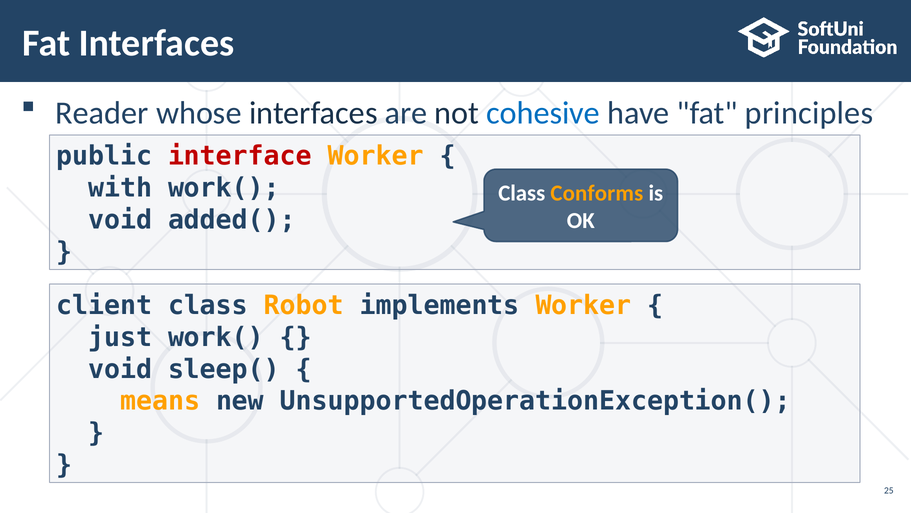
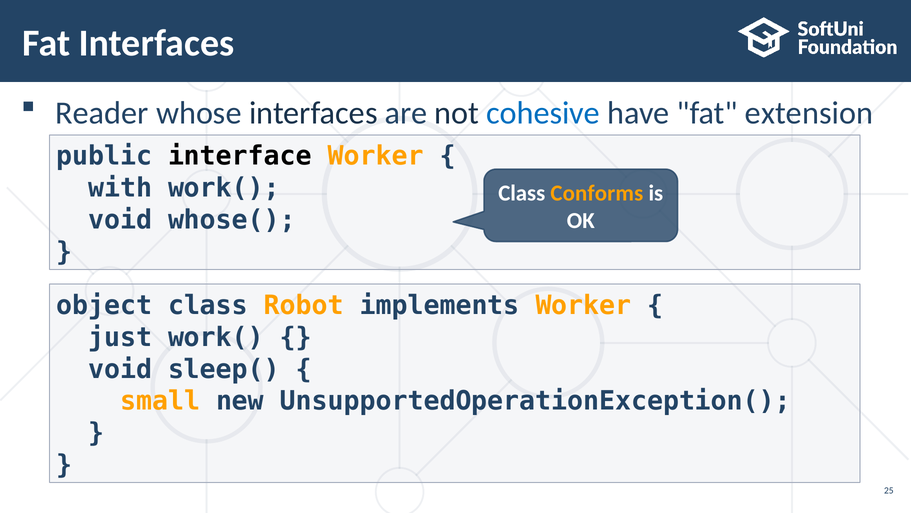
principles: principles -> extension (809, 113)
interface colour: red -> black (240, 156)
added(: added( -> whose( (232, 220)
client: client -> object (104, 305)
means: means -> small (160, 401)
